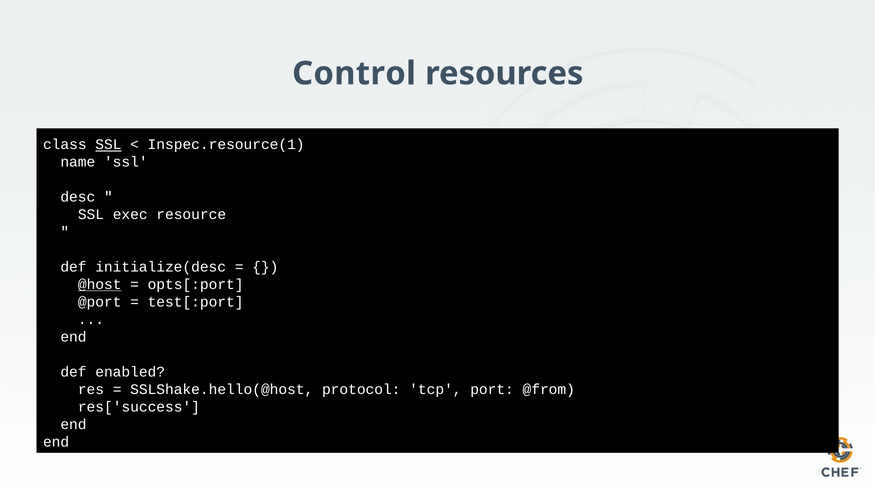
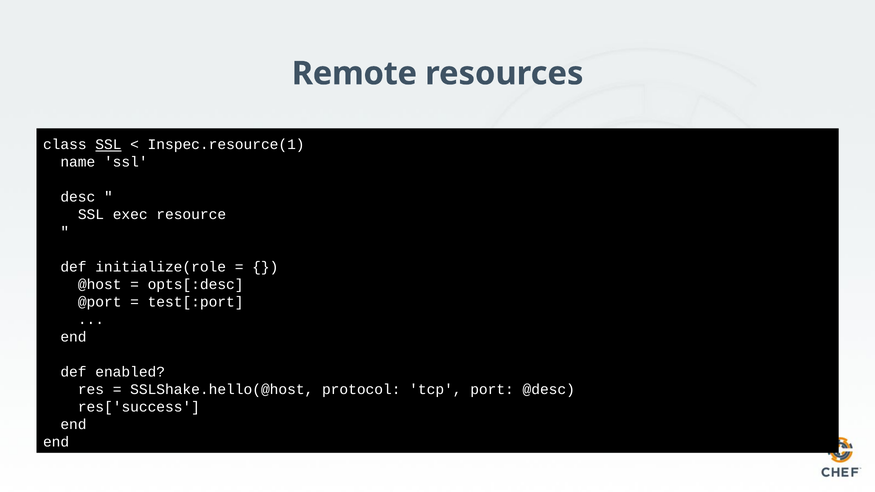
Control: Control -> Remote (354, 74)
initialize(desc: initialize(desc -> initialize(role (161, 267)
@host underline: present -> none (100, 285)
opts[:port: opts[:port -> opts[:desc (196, 285)
@from: @from -> @desc (549, 390)
